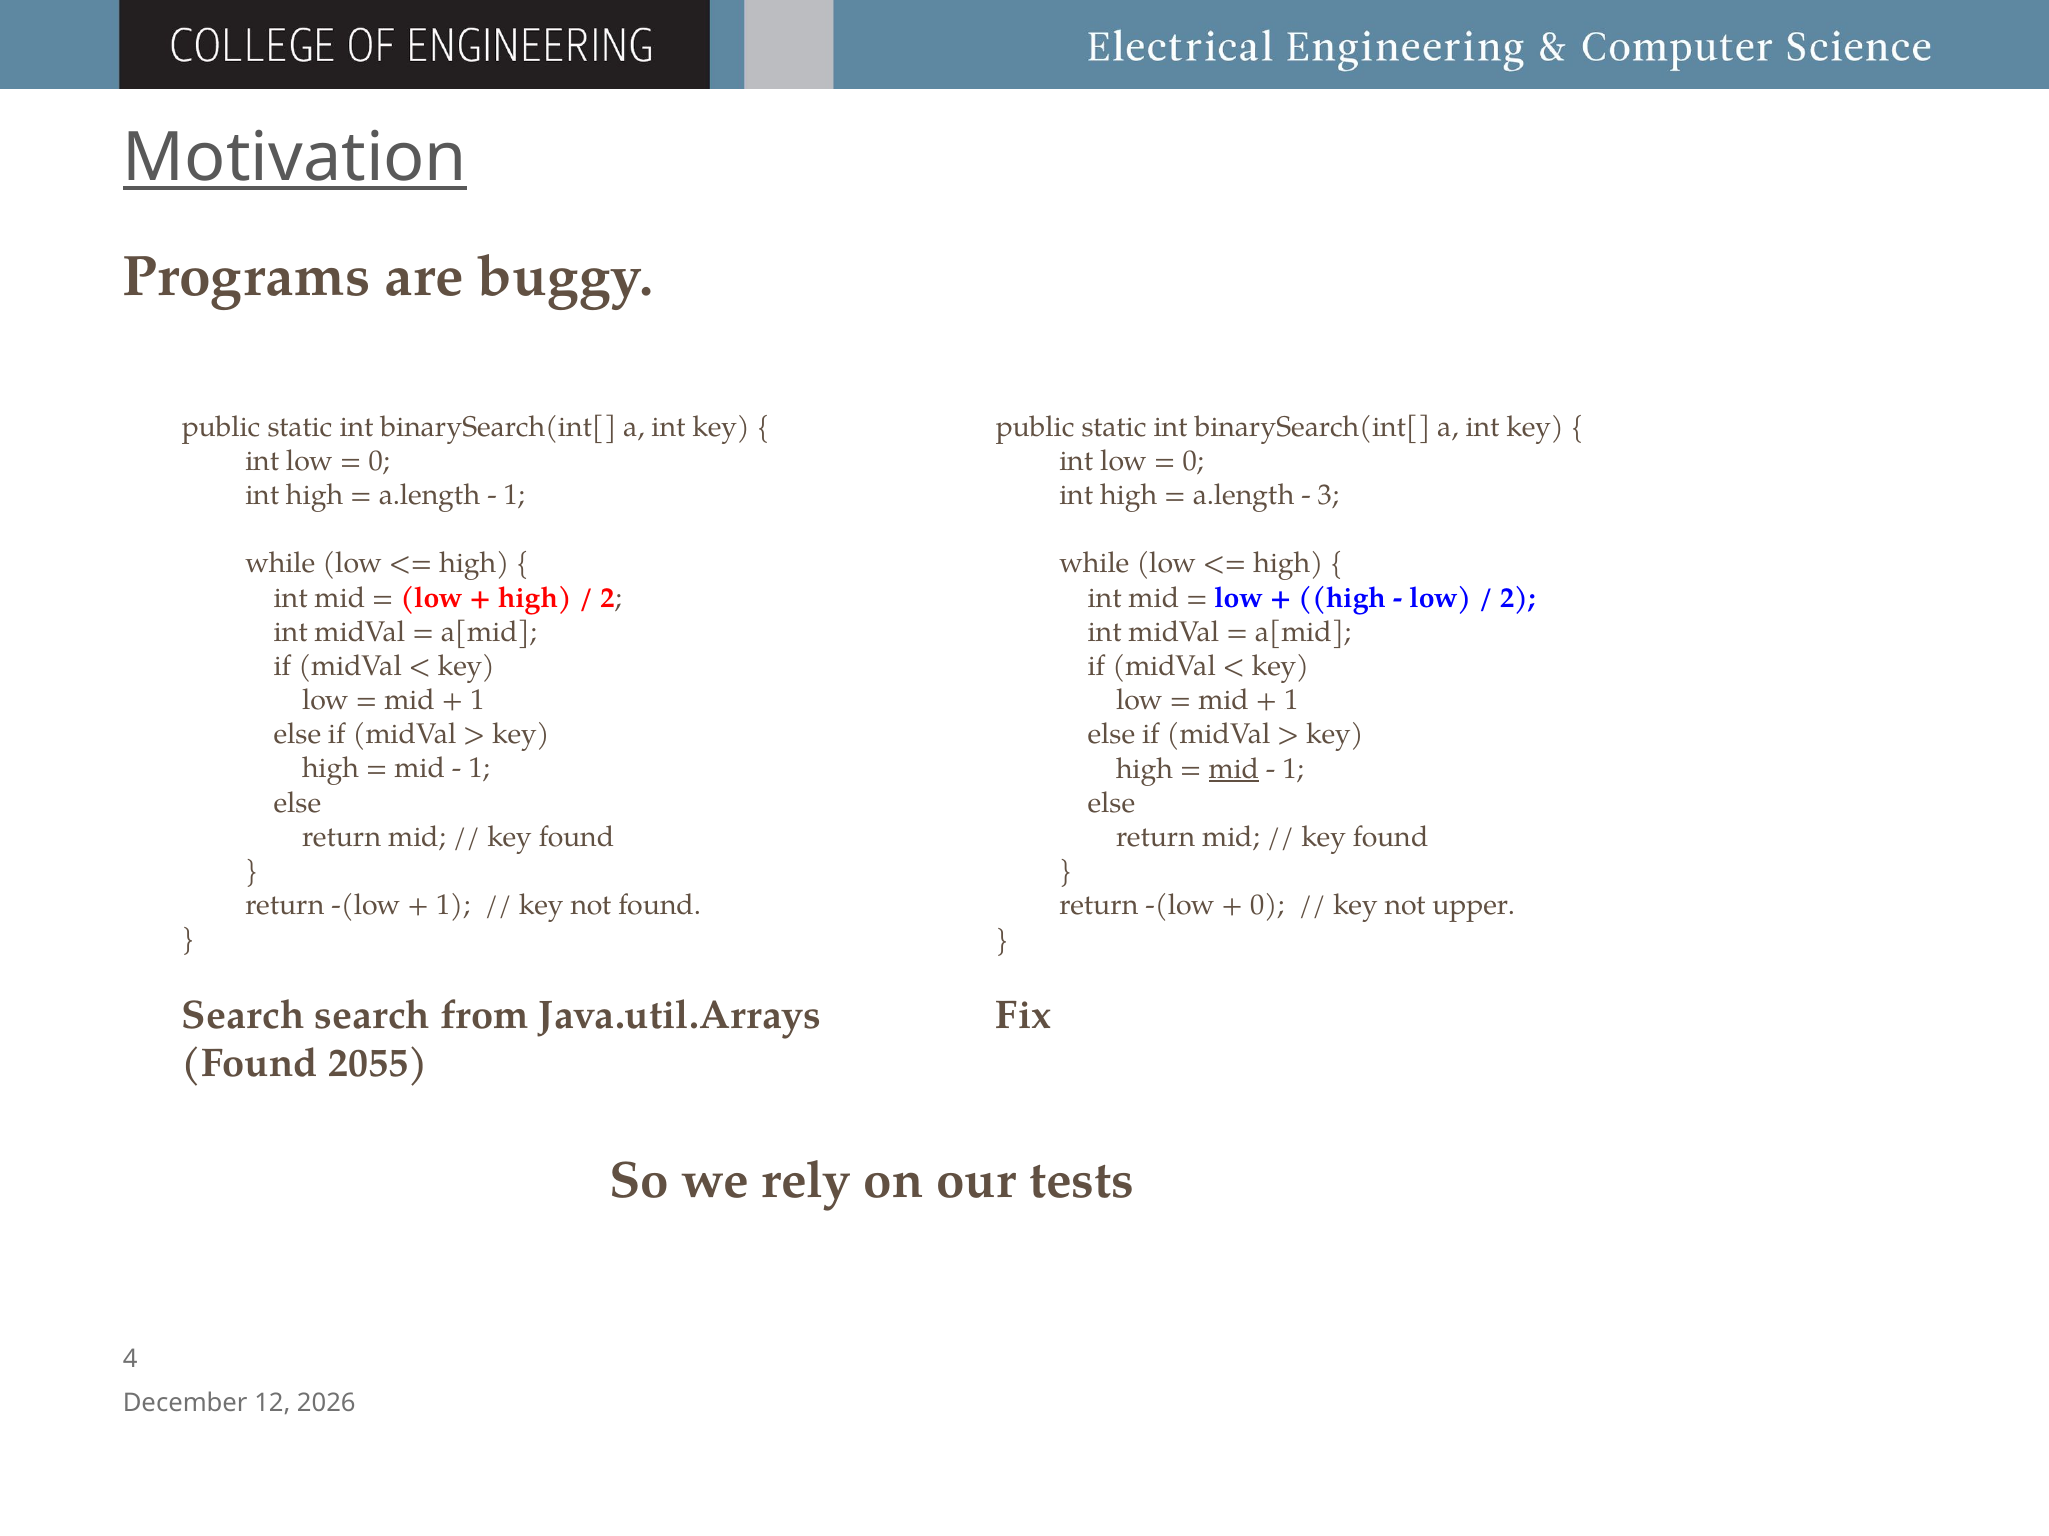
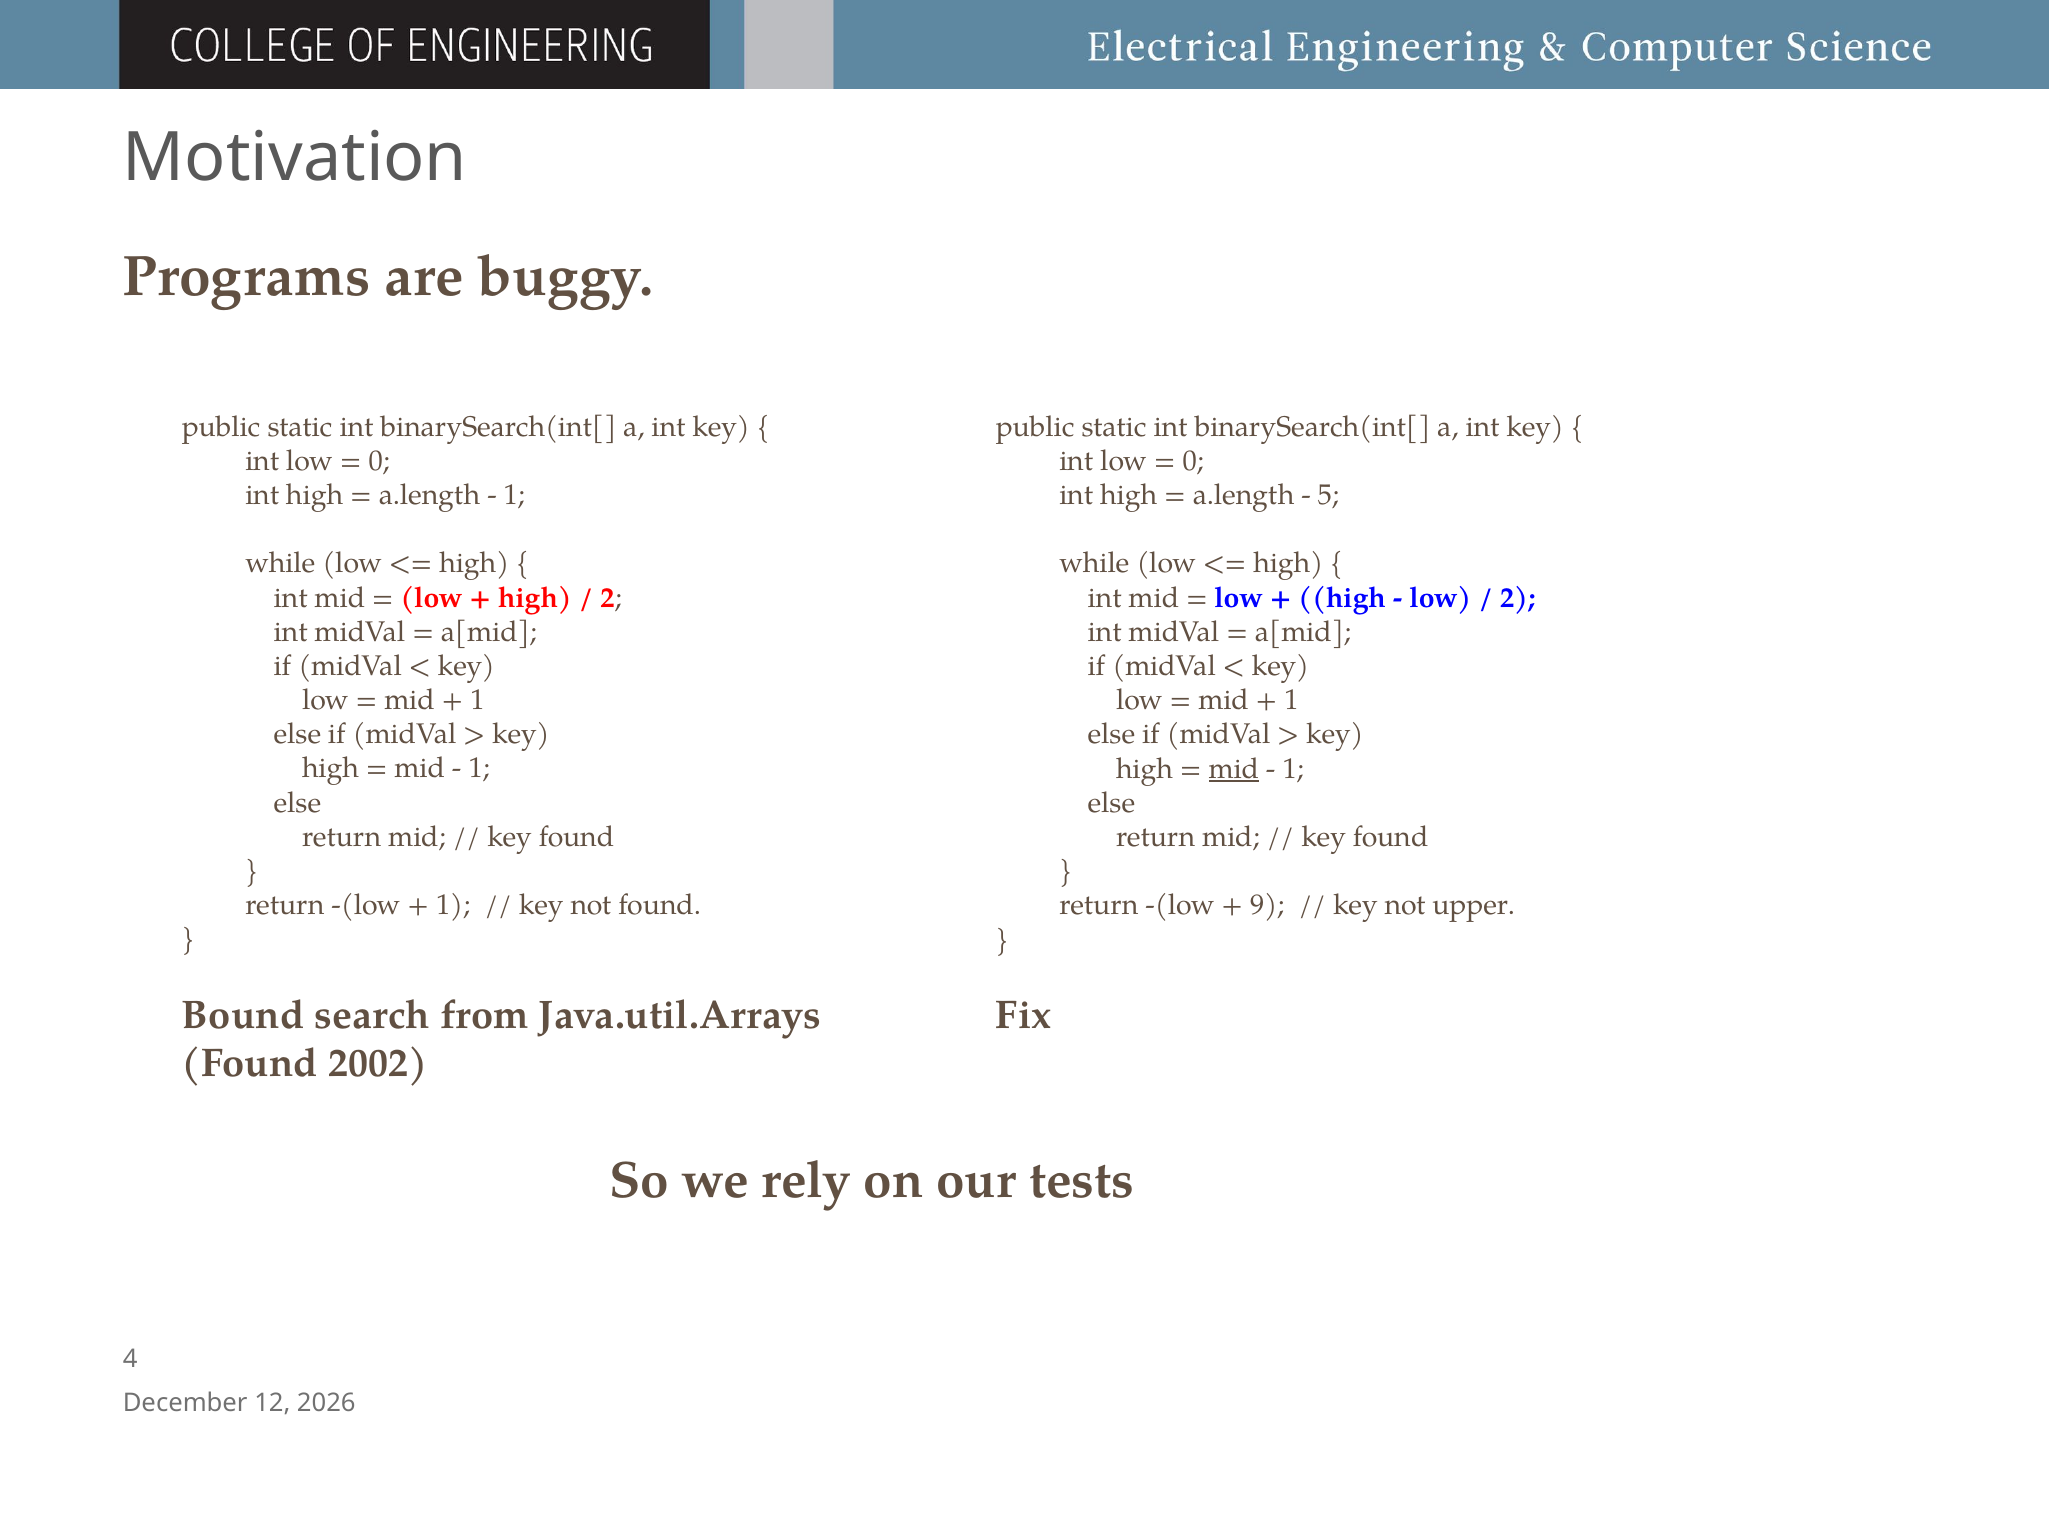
Motivation underline: present -> none (295, 158)
3: 3 -> 5 (1328, 495)
0: 0 -> 9 (1267, 906)
Search: Search -> Bound (243, 1016)
2055: 2055 -> 2002 (378, 1064)
